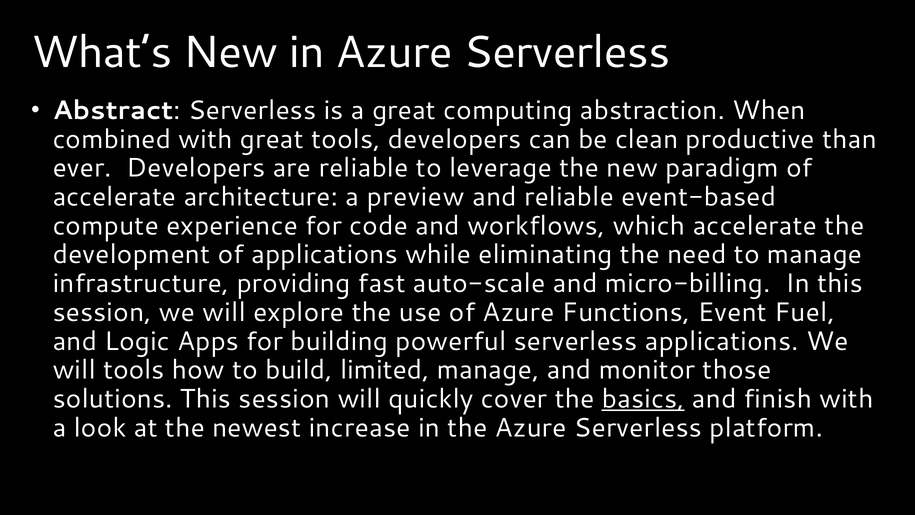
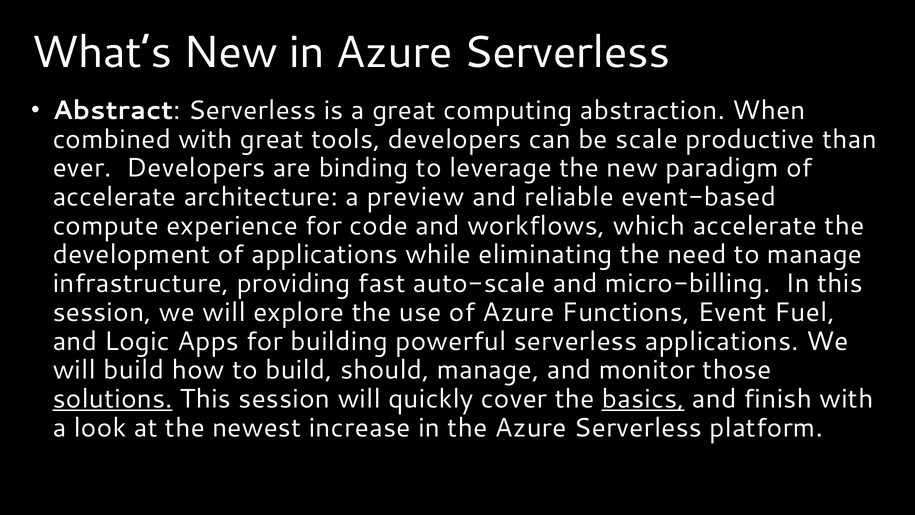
clean: clean -> scale (646, 139)
are reliable: reliable -> binding (364, 168)
will tools: tools -> build (134, 370)
limited: limited -> should (385, 370)
solutions underline: none -> present (113, 399)
